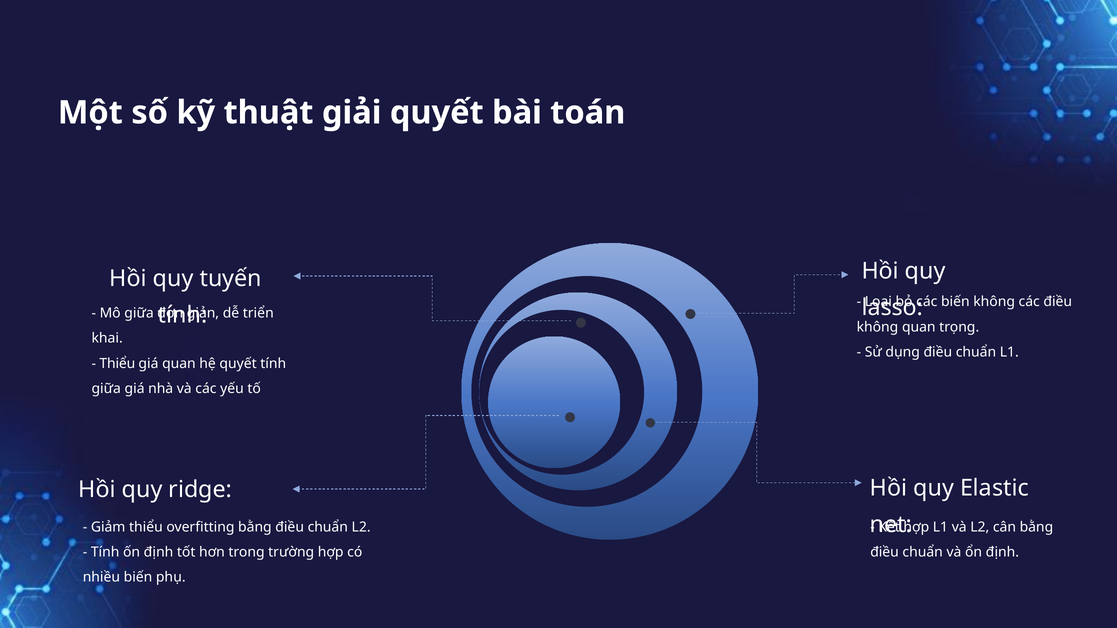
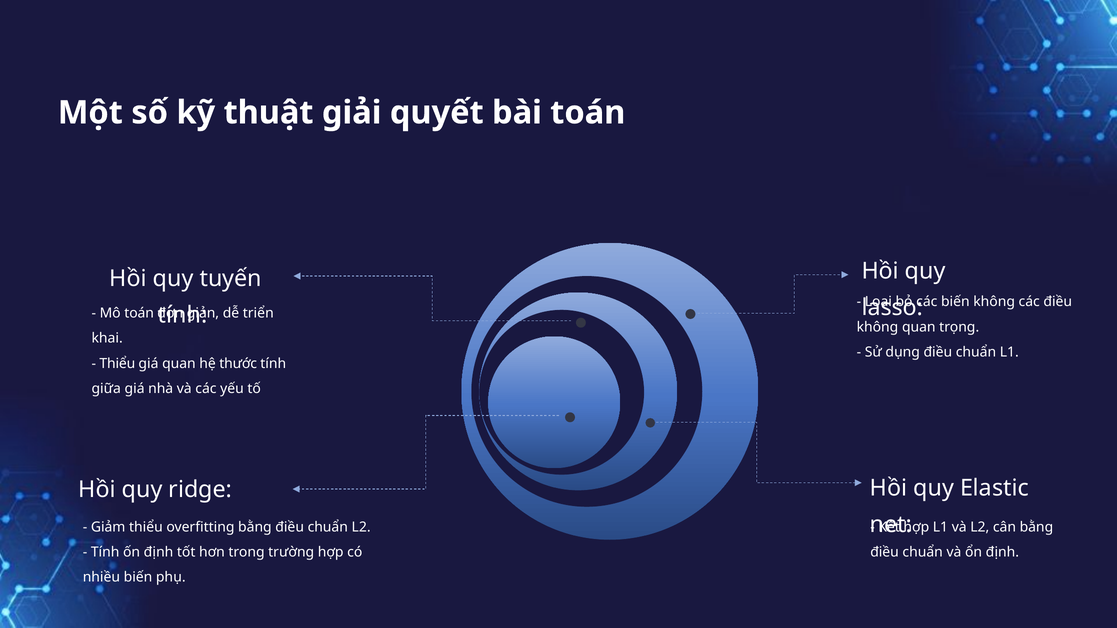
Mô giữa: giữa -> toán (139, 313)
hệ quyết: quyết -> thước (238, 364)
